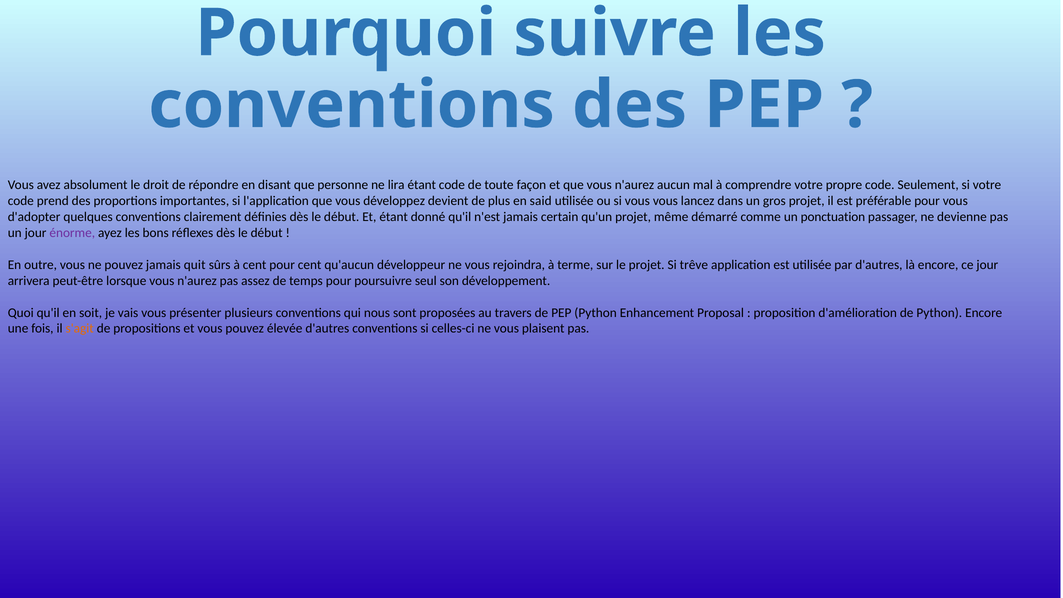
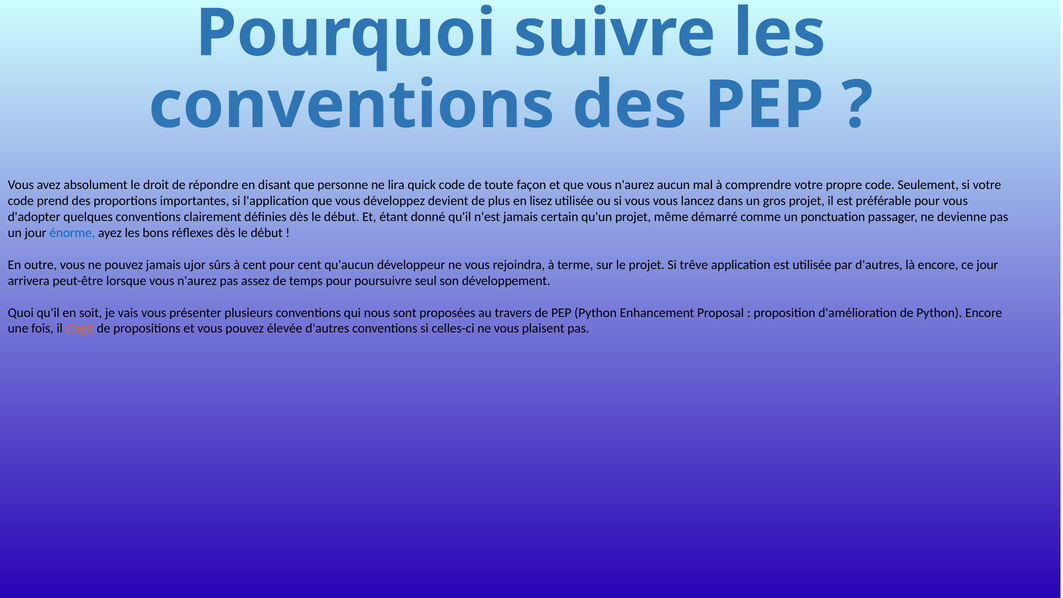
lira étant: étant -> quick (422, 185)
said: said -> lisez (541, 201)
énorme colour: purple -> blue (72, 233)
quit: quit -> ujor (195, 265)
